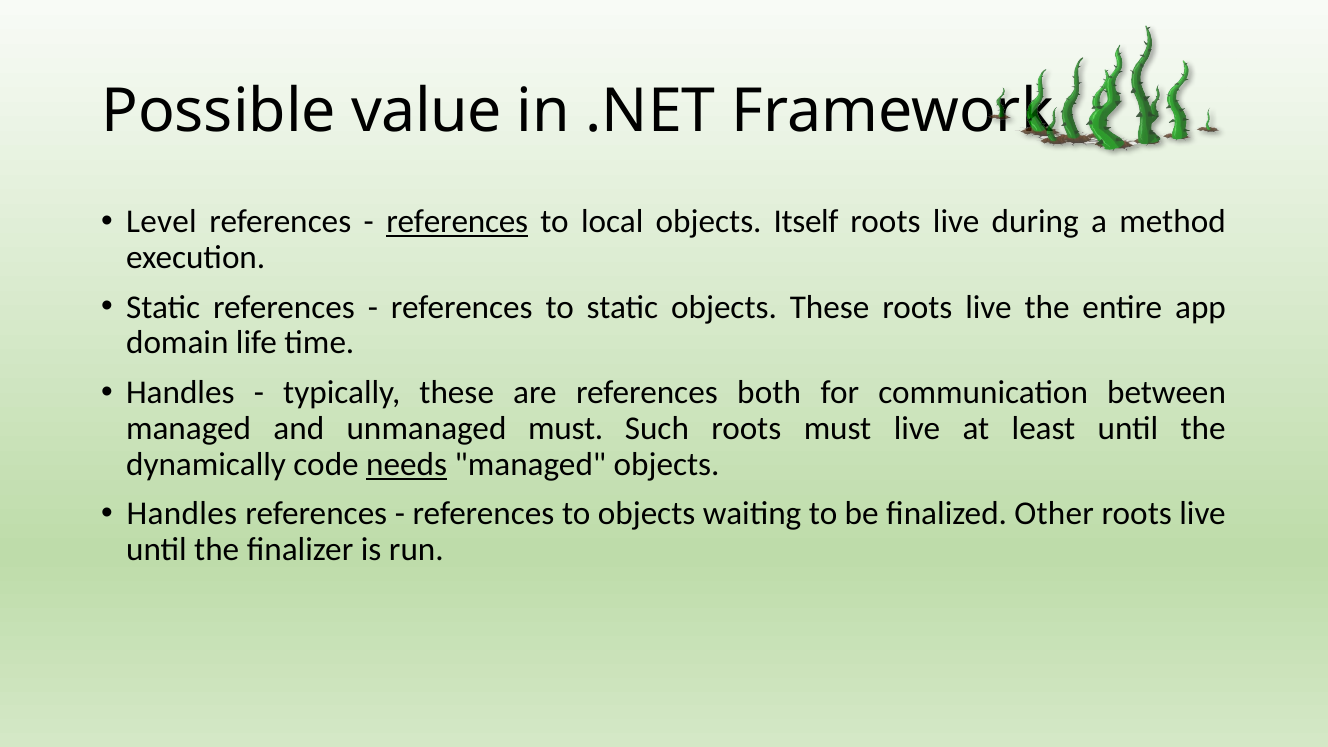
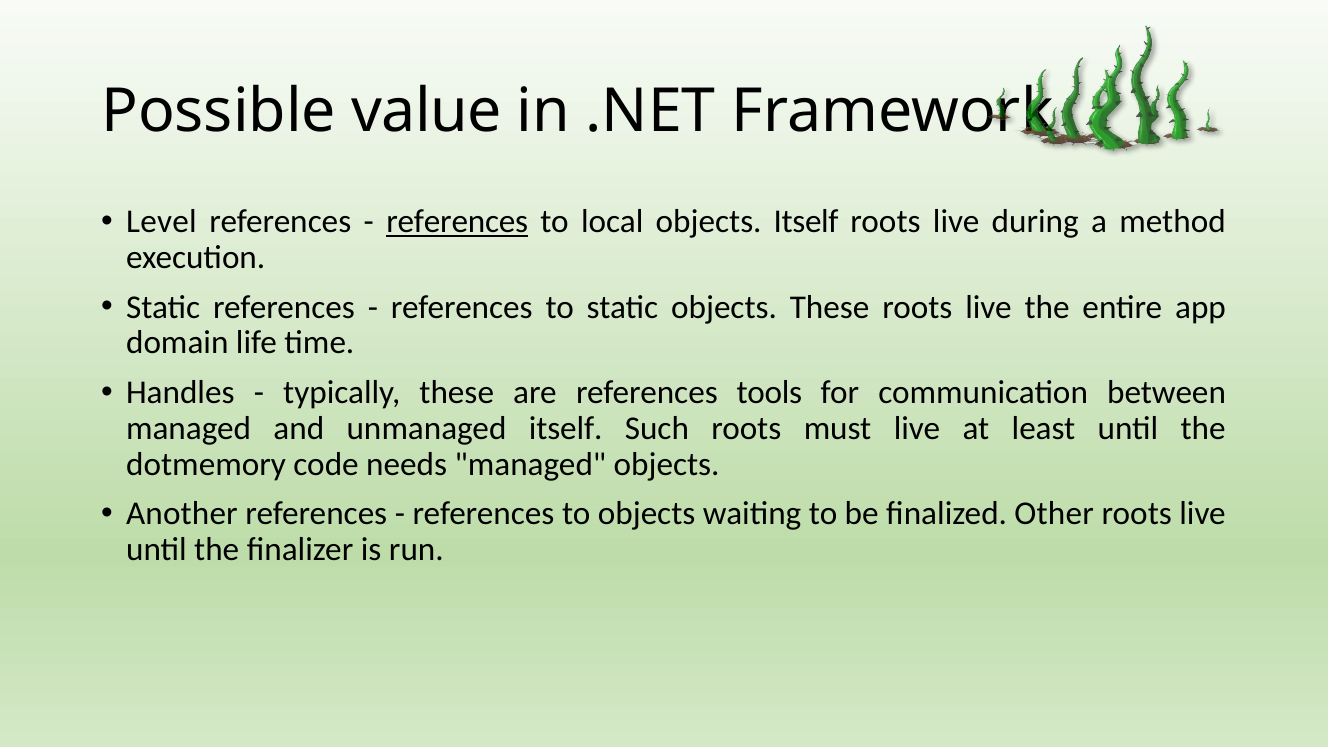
both: both -> tools (769, 393)
unmanaged must: must -> itself (566, 428)
dynamically: dynamically -> dotmemory (206, 464)
needs underline: present -> none (407, 464)
Handles: Handles -> Another (182, 514)
